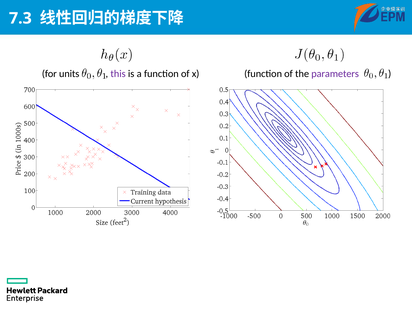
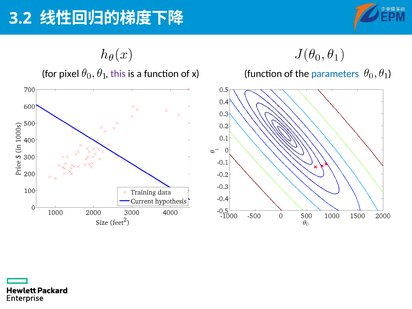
7.3: 7.3 -> 3.2 (20, 18)
units: units -> pixel (69, 74)
parameters colour: purple -> blue (335, 74)
